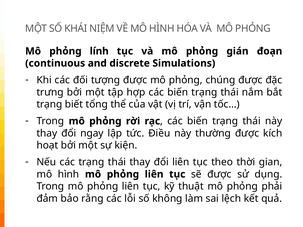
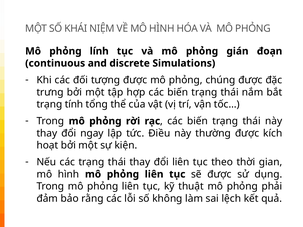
biết: biết -> tính (74, 104)
